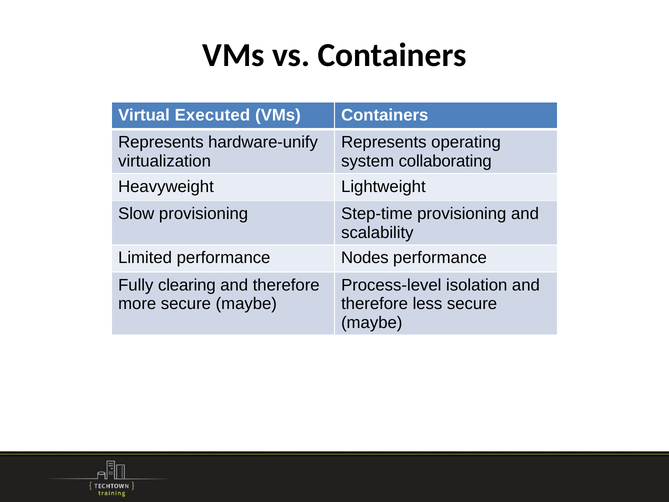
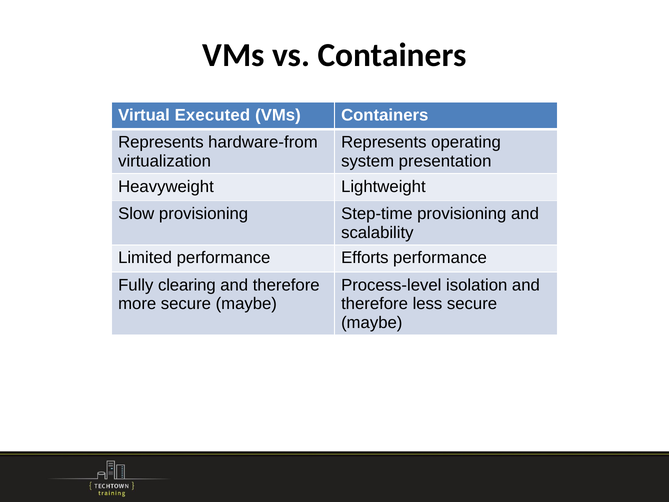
hardware-unify: hardware-unify -> hardware-from (263, 142)
collaborating: collaborating -> presentation (445, 161)
Nodes: Nodes -> Efforts (365, 258)
